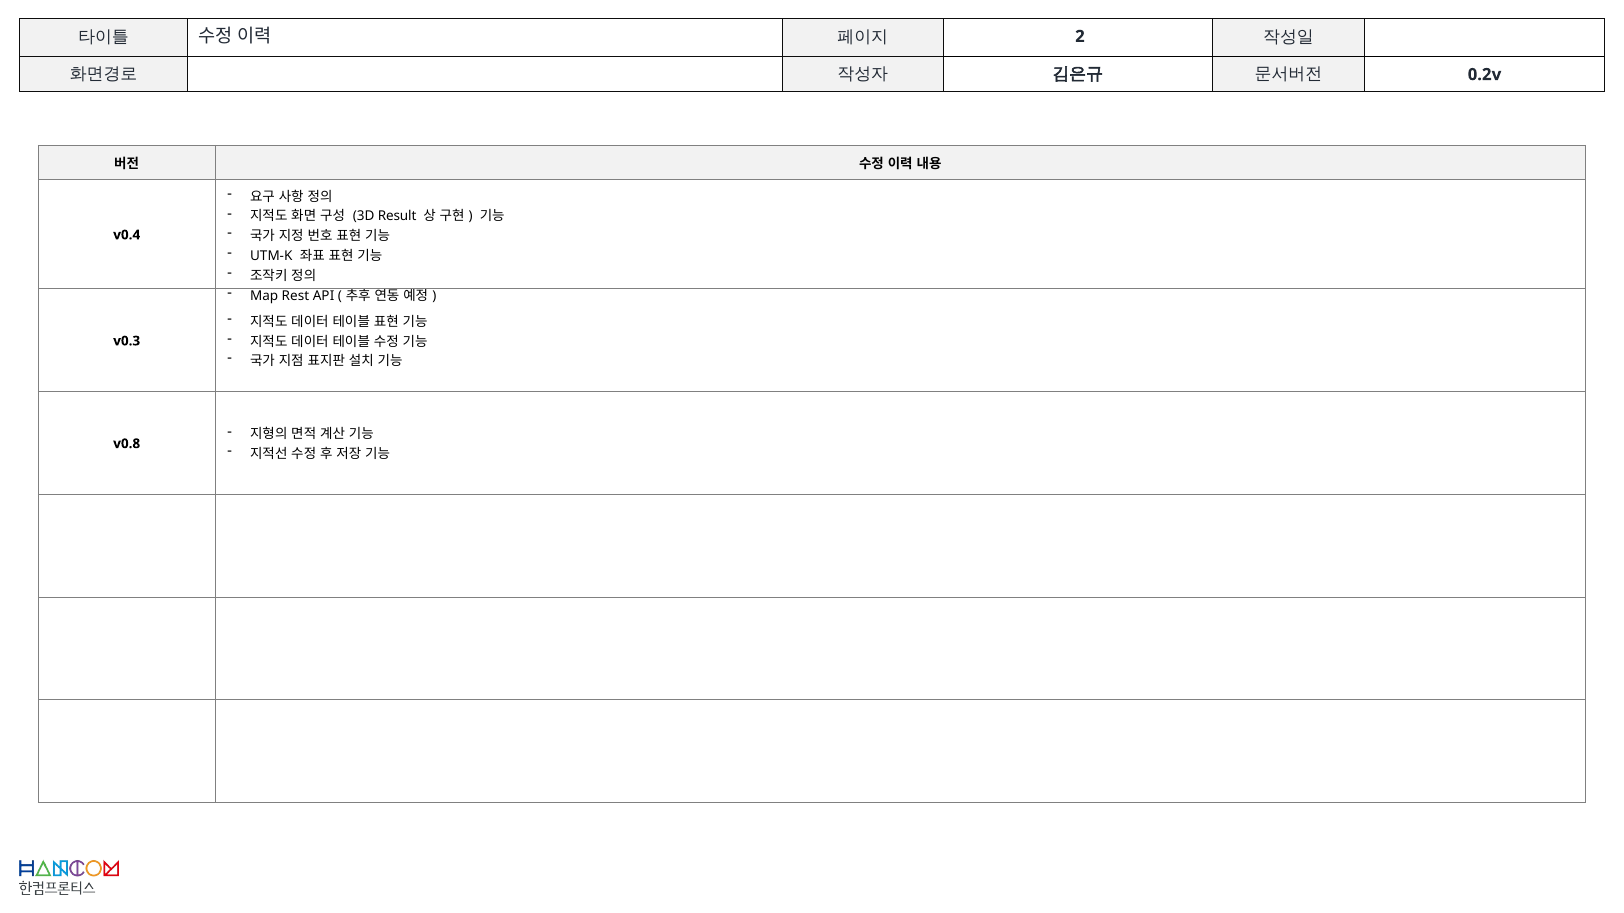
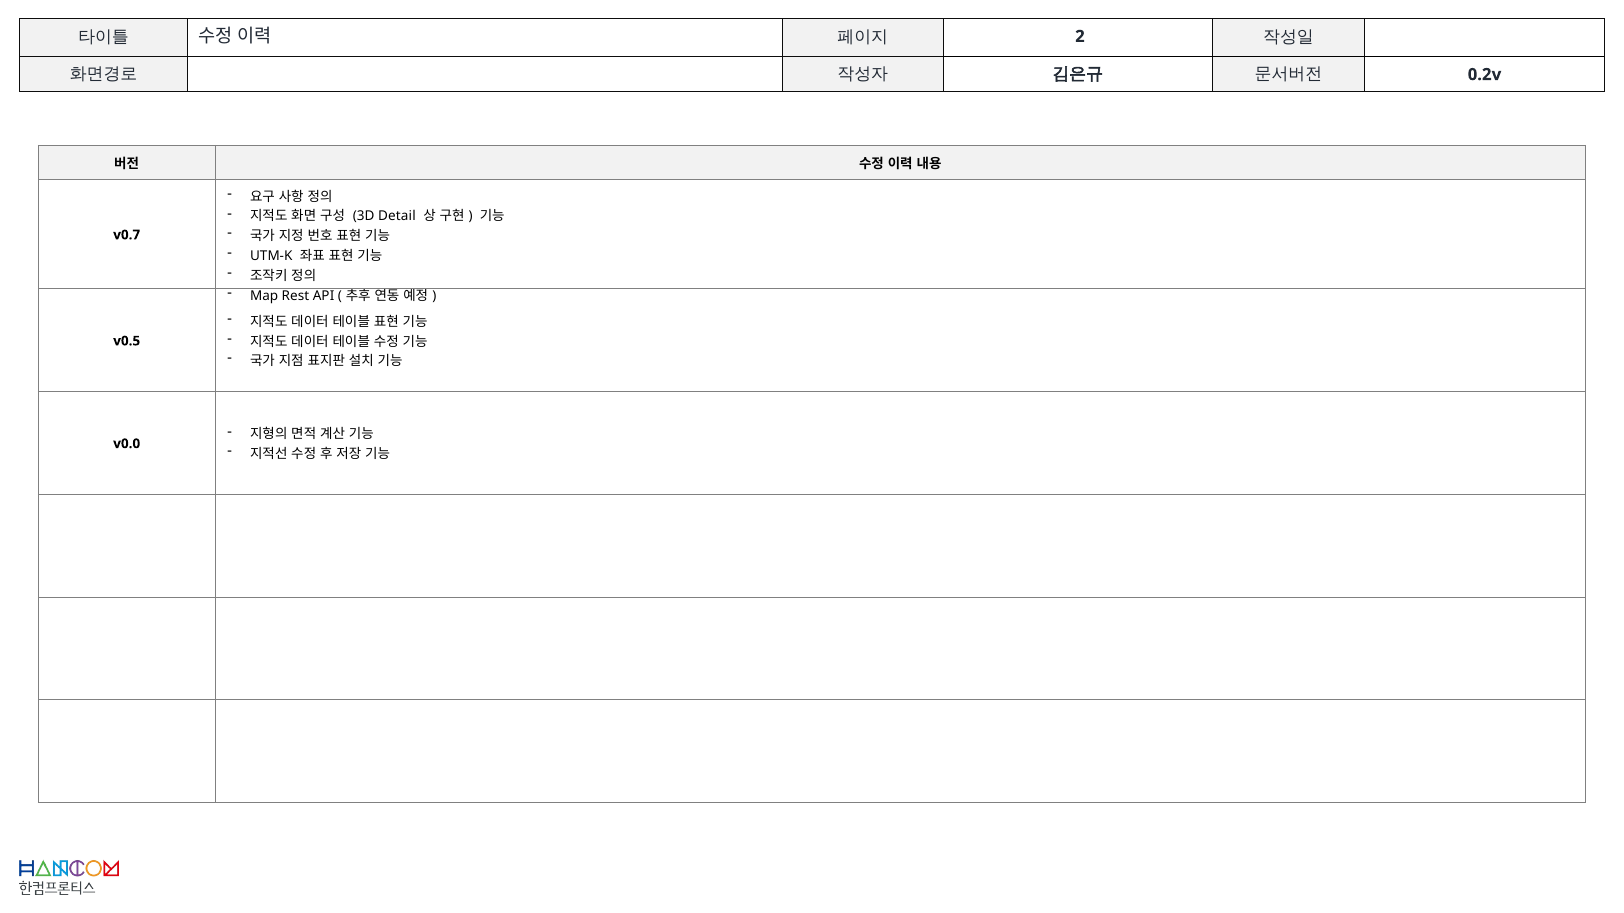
Result: Result -> Detail (397, 217)
v0.4: v0.4 -> v0.7 (127, 235)
v0.3: v0.3 -> v0.5 (127, 341)
v0.8: v0.8 -> v0.0 (127, 444)
